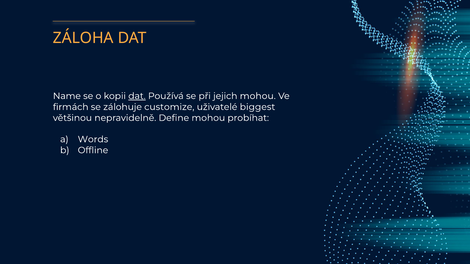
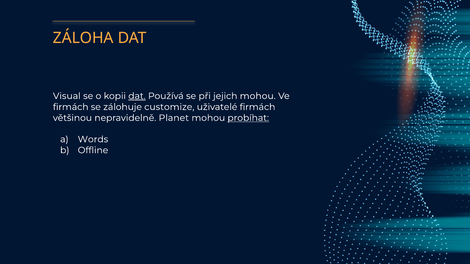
Name: Name -> Visual (67, 96)
uživatelé biggest: biggest -> firmách (258, 107)
Define: Define -> Planet (174, 118)
probíhat underline: none -> present (248, 118)
